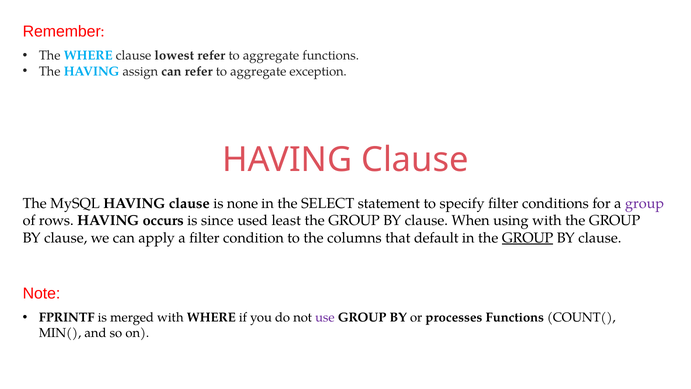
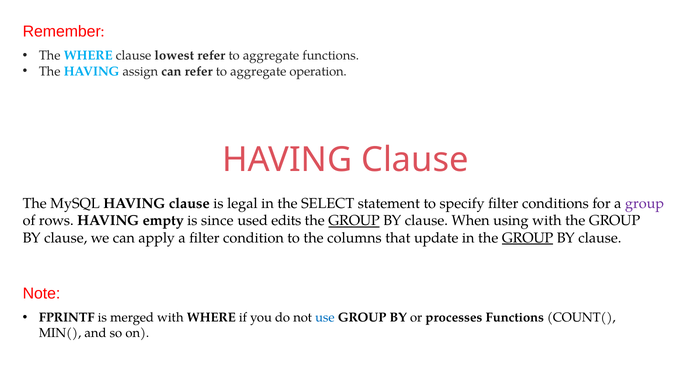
exception: exception -> operation (318, 71)
none: none -> legal (242, 203)
occurs: occurs -> empty (163, 220)
least: least -> edits (286, 220)
GROUP underline: none -> present (354, 220)
default: default -> update (436, 238)
use colour: purple -> blue (325, 317)
